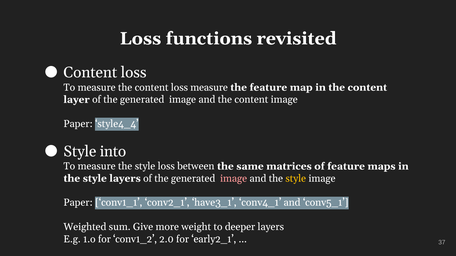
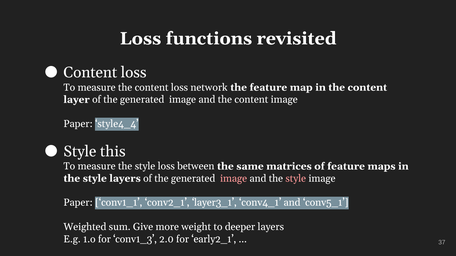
loss measure: measure -> network (209, 88)
into: into -> this (113, 152)
style colour: yellow -> pink (296, 179)
have3_1: have3_1 -> layer3_1 (214, 203)
conv1_2: conv1_2 -> conv1_3 (135, 239)
